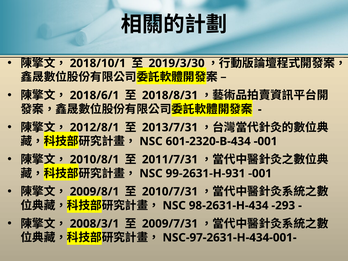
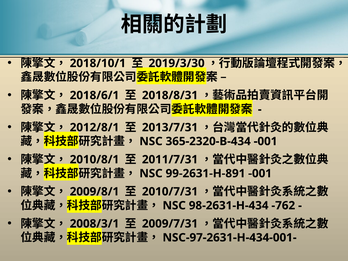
601-2320-B-434: 601-2320-B-434 -> 365-2320-B-434 (208, 141)
99-2631-H-931: 99-2631-H-931 -> 99-2631-H-891 (205, 173)
-293: -293 -> -762 (283, 206)
